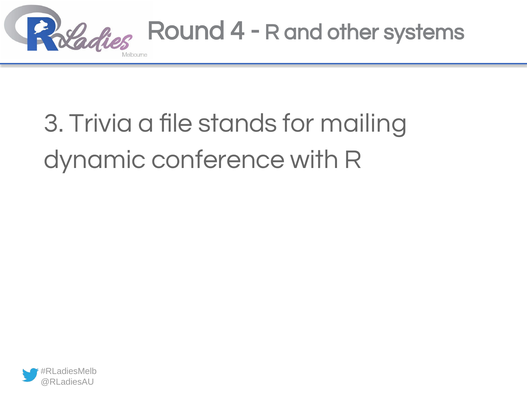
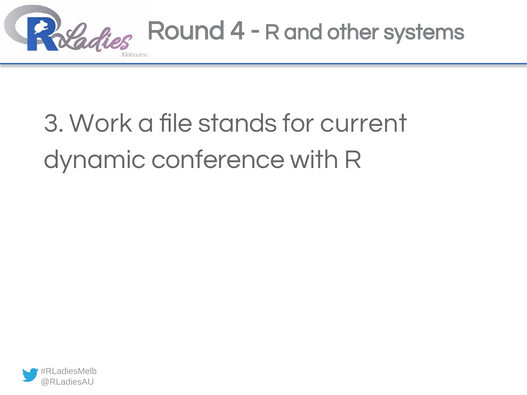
Trivia: Trivia -> Work (101, 123)
mailing: mailing -> current (364, 123)
